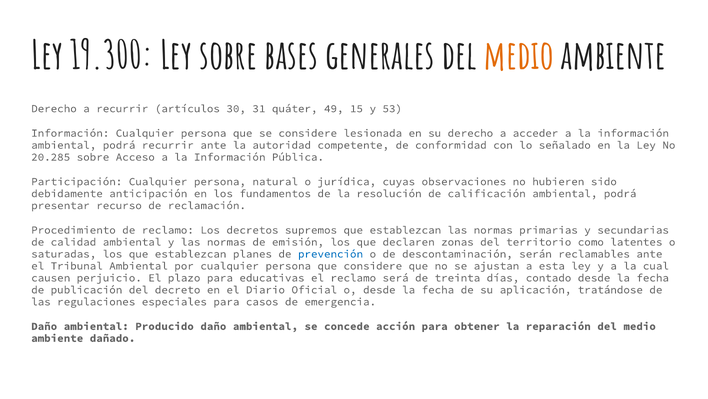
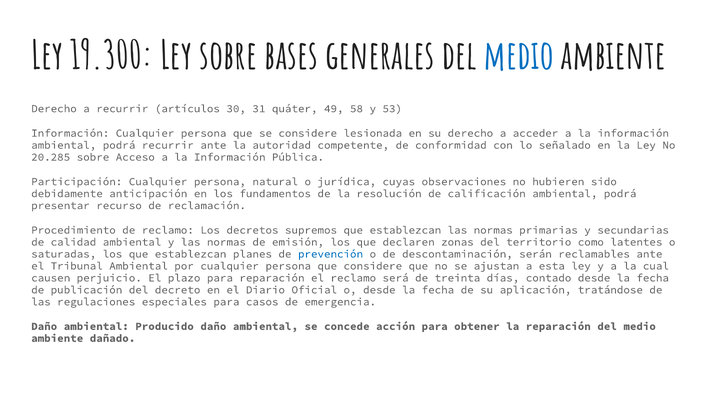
medio colour: orange -> blue (519, 56)
15: 15 -> 58 (357, 108)
para educativas: educativas -> reparación (272, 277)
